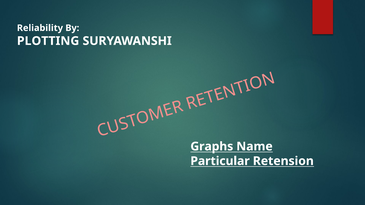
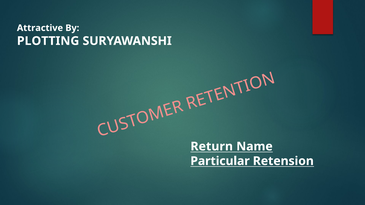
Reliability: Reliability -> Attractive (40, 28)
Graphs: Graphs -> Return (212, 147)
